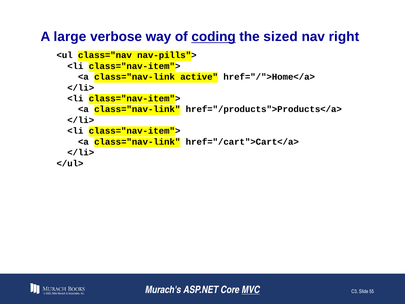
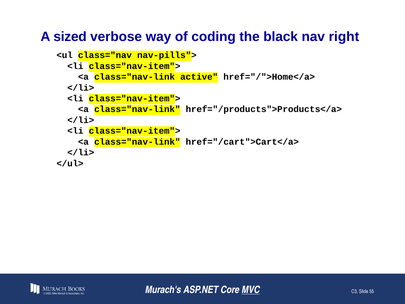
large: large -> sized (70, 37)
coding underline: present -> none (214, 37)
sized: sized -> black (281, 37)
